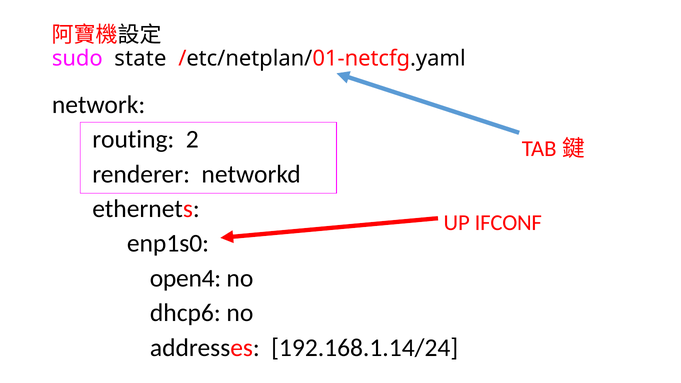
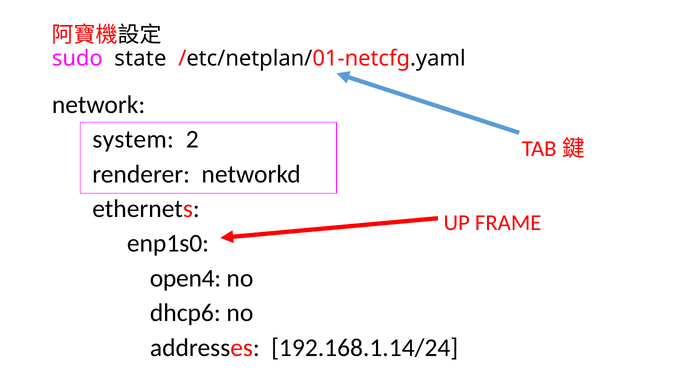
routing: routing -> system (133, 140)
IFCONF: IFCONF -> FRAME (508, 223)
